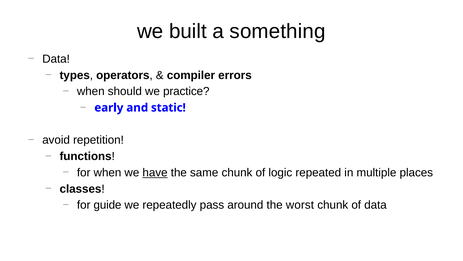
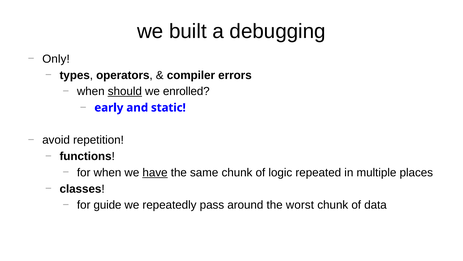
something: something -> debugging (278, 31)
Data: Data -> Only (56, 59)
should underline: none -> present (125, 91)
practice: practice -> enrolled (186, 91)
